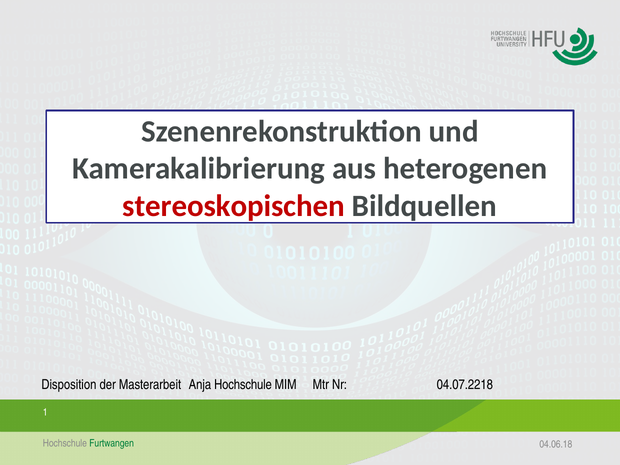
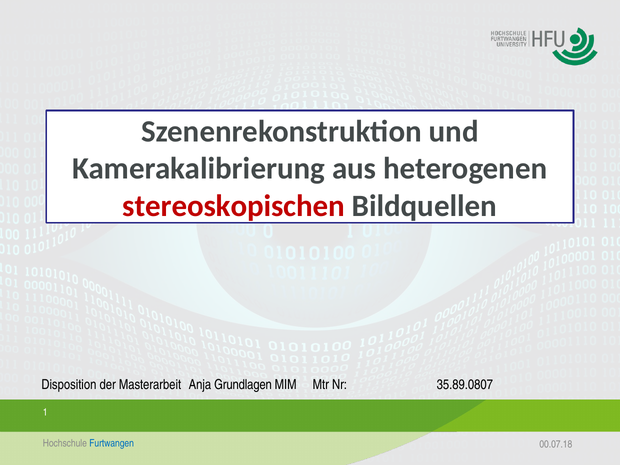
Anja Hochschule: Hochschule -> Grundlagen (243, 385)
04.07.2218: 04.07.2218 -> 35.89.0807 (465, 385)
Furtwangen colour: green -> blue (112, 444)
04.06.18: 04.06.18 -> 00.07.18 (556, 444)
